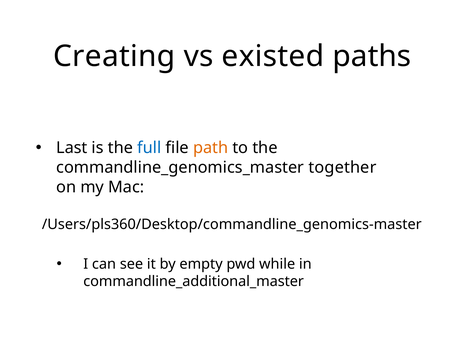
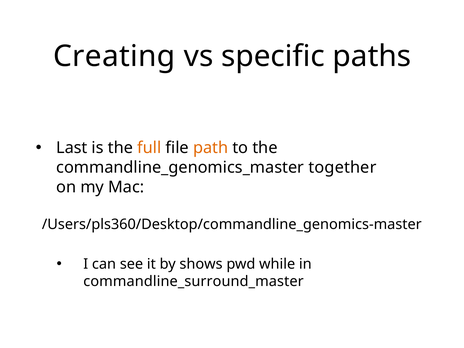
existed: existed -> specific (273, 56)
full colour: blue -> orange (149, 148)
empty: empty -> shows (201, 264)
commandline_additional_master: commandline_additional_master -> commandline_surround_master (194, 282)
